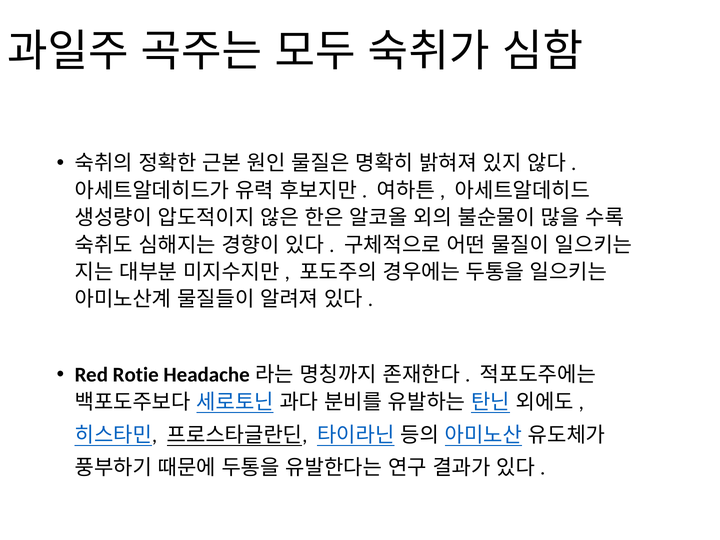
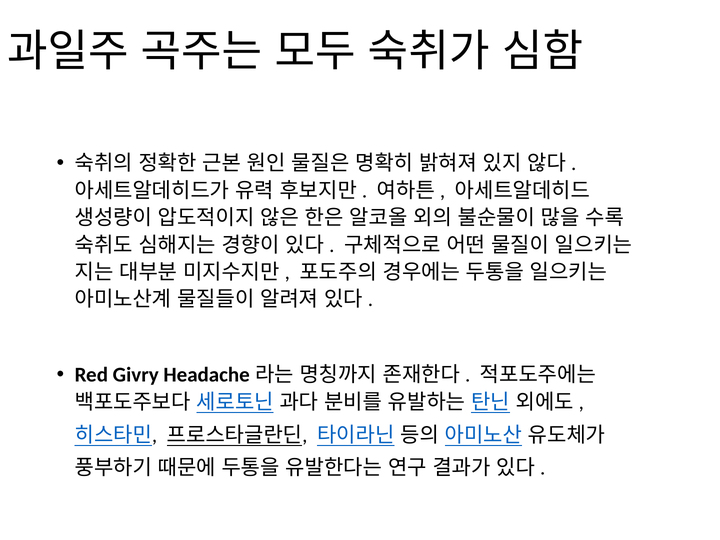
Rotie: Rotie -> Givry (136, 375)
